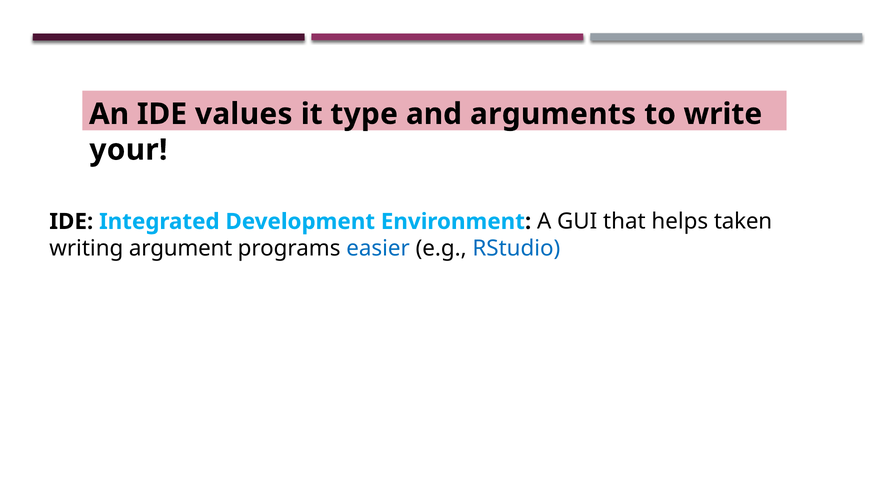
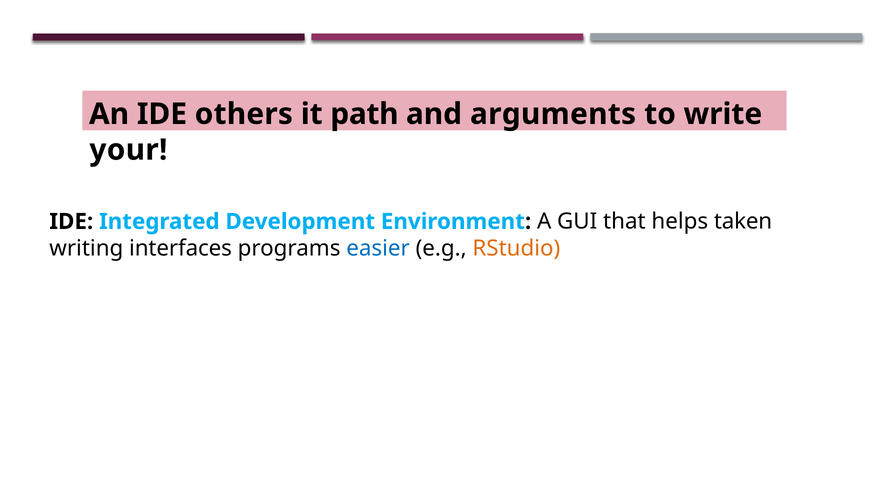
values: values -> others (244, 114)
type: type -> path (364, 114)
argument: argument -> interfaces (181, 249)
RStudio colour: blue -> orange (516, 249)
